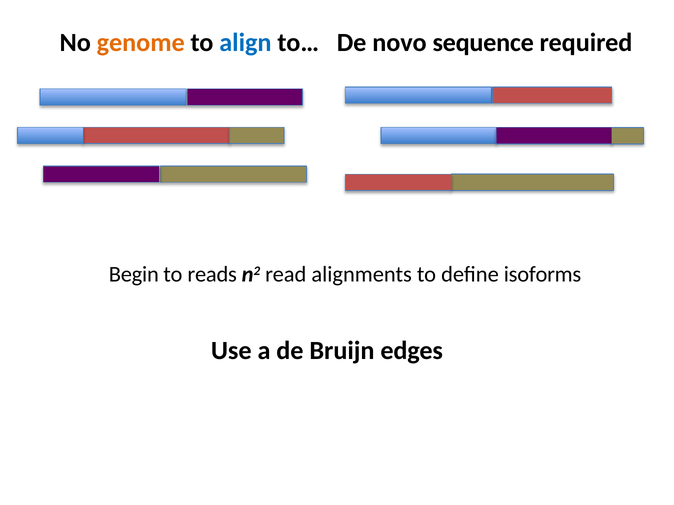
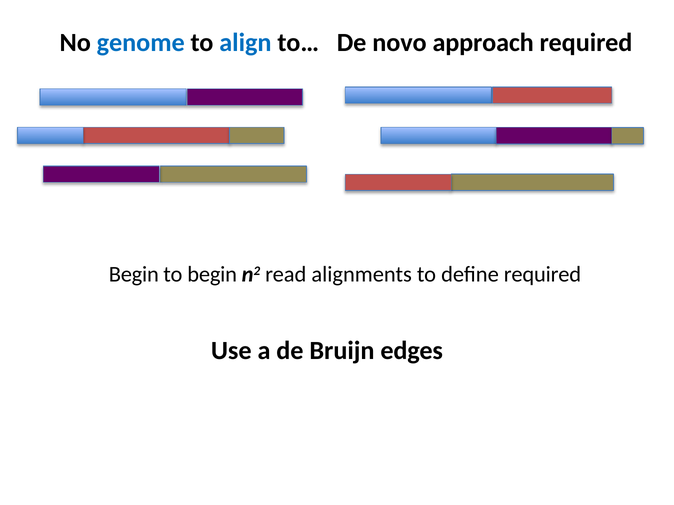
genome colour: orange -> blue (141, 43)
sequence: sequence -> approach (483, 43)
to reads: reads -> begin (212, 275)
define isoforms: isoforms -> required (542, 275)
